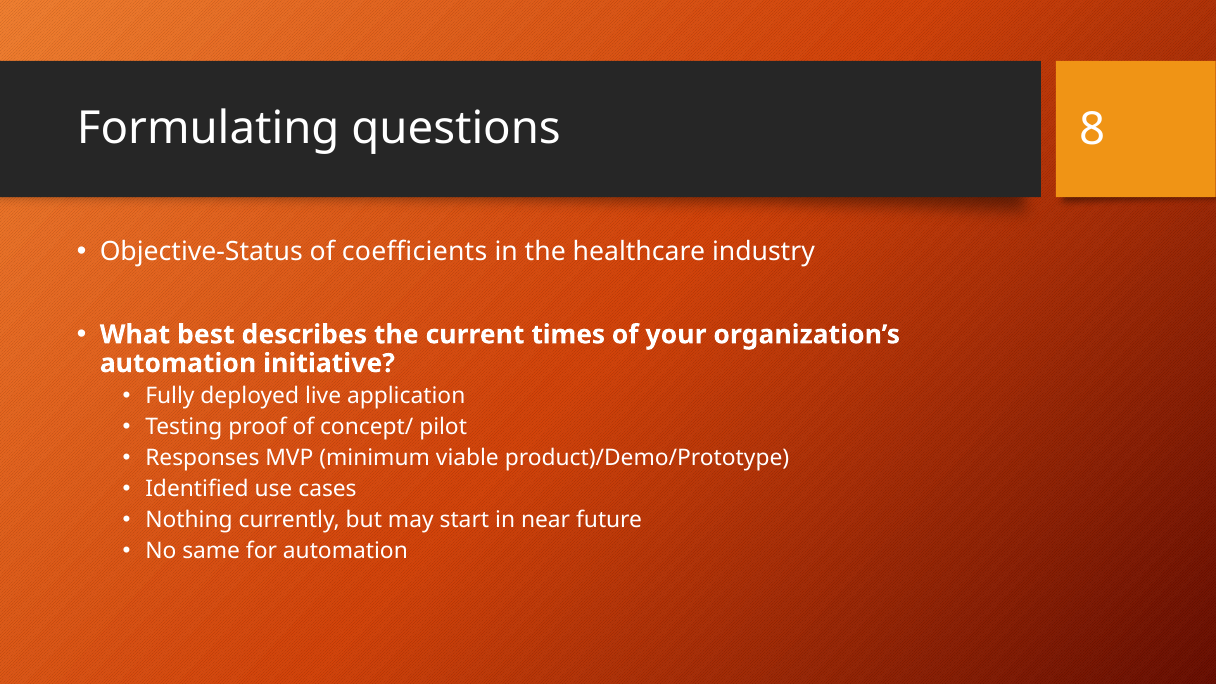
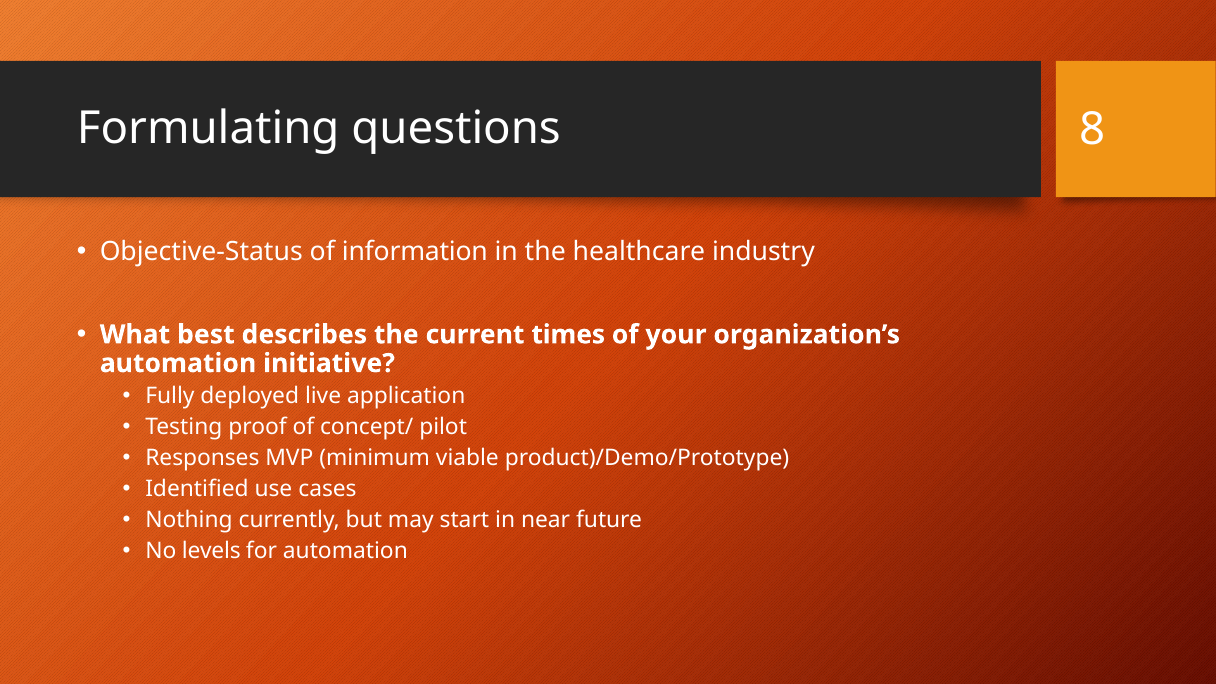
coefficients: coefficients -> information (415, 252)
same: same -> levels (211, 551)
